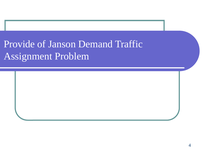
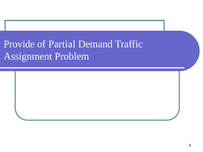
Janson: Janson -> Partial (62, 44)
